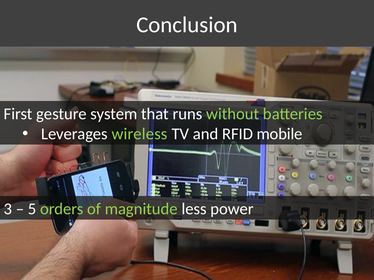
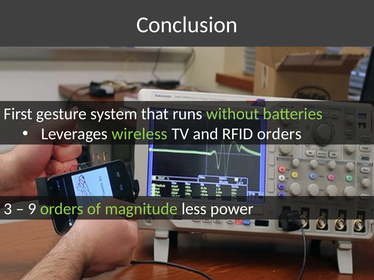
RFID mobile: mobile -> orders (279, 134)
5: 5 -> 9 (32, 209)
